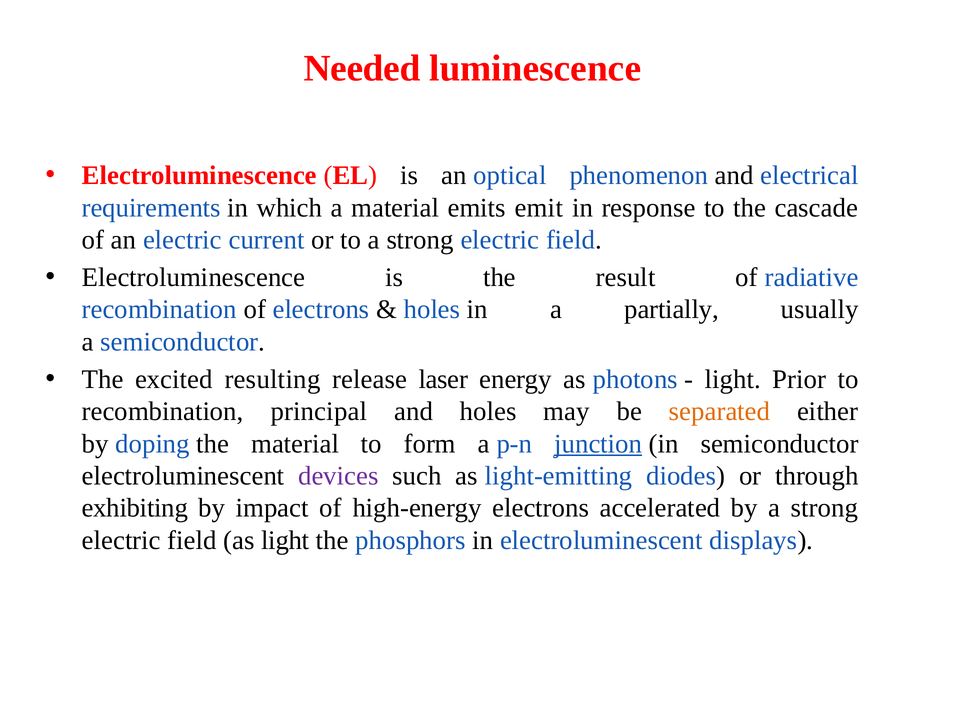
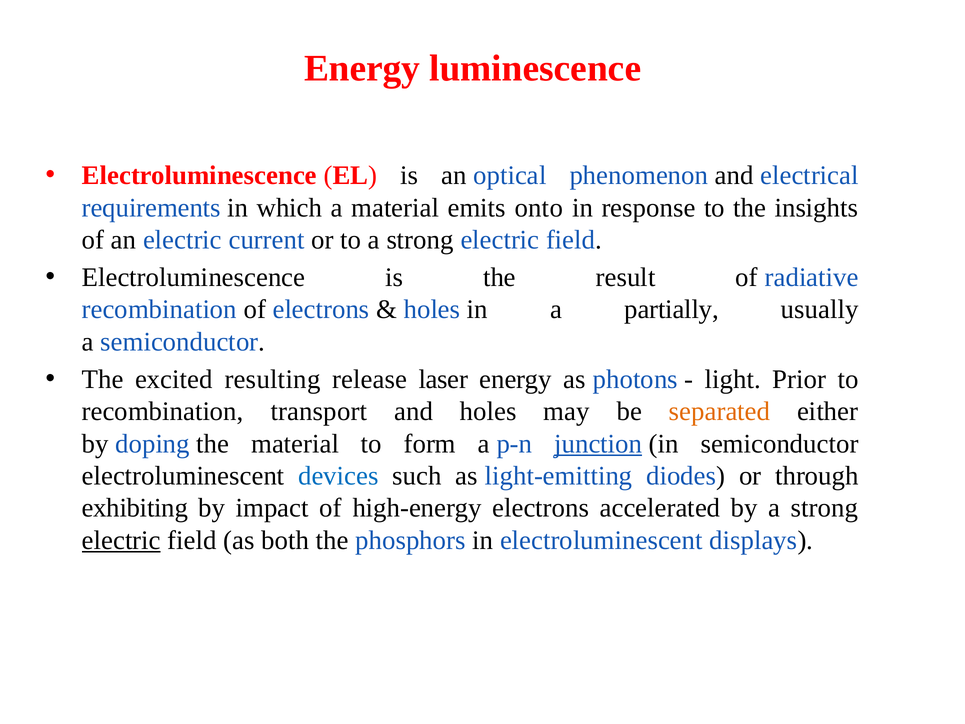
Needed: Needed -> Energy (362, 68)
emit: emit -> onto (539, 208)
cascade: cascade -> insights (816, 208)
principal: principal -> transport (319, 411)
devices colour: purple -> blue (338, 476)
electric underline: none -> present (121, 540)
as light: light -> both (285, 540)
